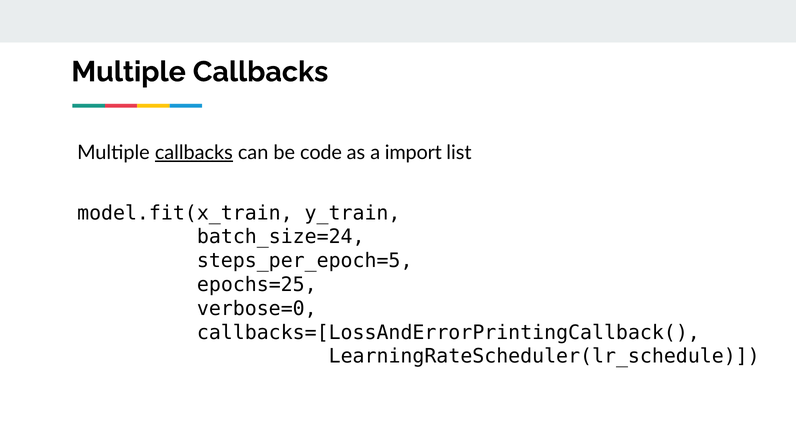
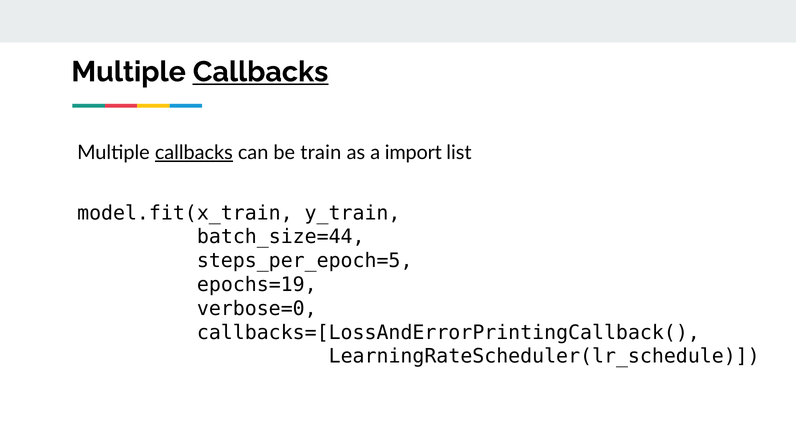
Callbacks underline: none -> present (261, 72)
code: code -> train (321, 153)
batch_size=24: batch_size=24 -> batch_size=44 (281, 237)
epochs=25: epochs=25 -> epochs=19 (257, 285)
